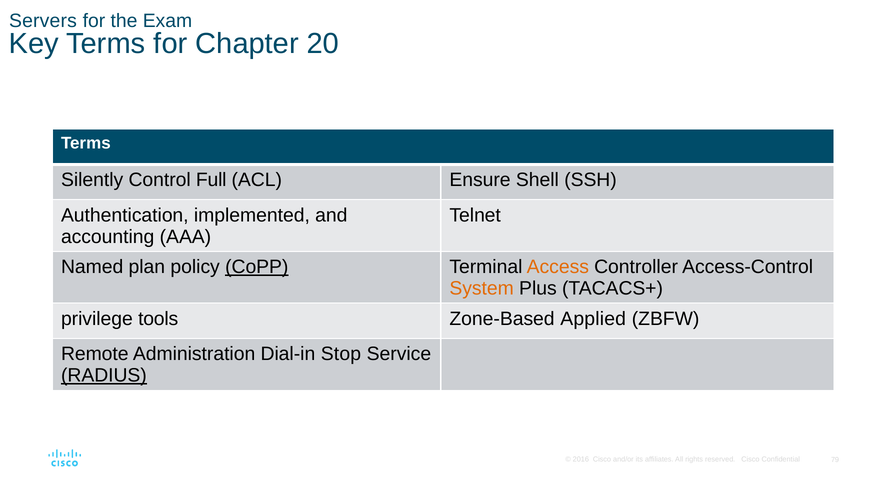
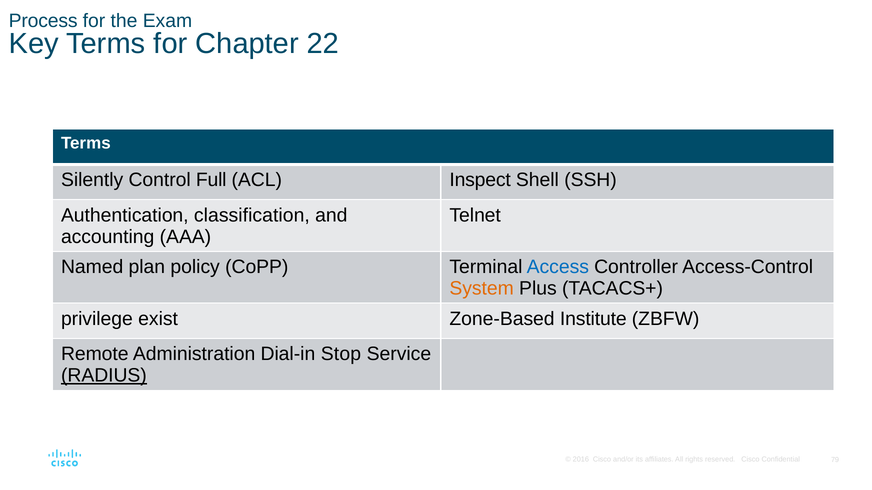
Servers: Servers -> Process (43, 21)
20: 20 -> 22 (323, 44)
Ensure: Ensure -> Inspect (480, 180)
implemented: implemented -> classification (252, 215)
CoPP underline: present -> none (257, 267)
Access colour: orange -> blue (558, 267)
tools: tools -> exist (158, 319)
Applied: Applied -> Institute (593, 319)
